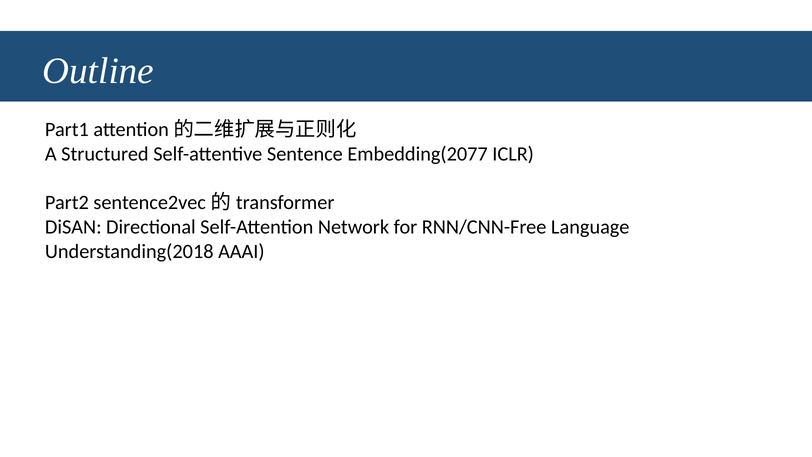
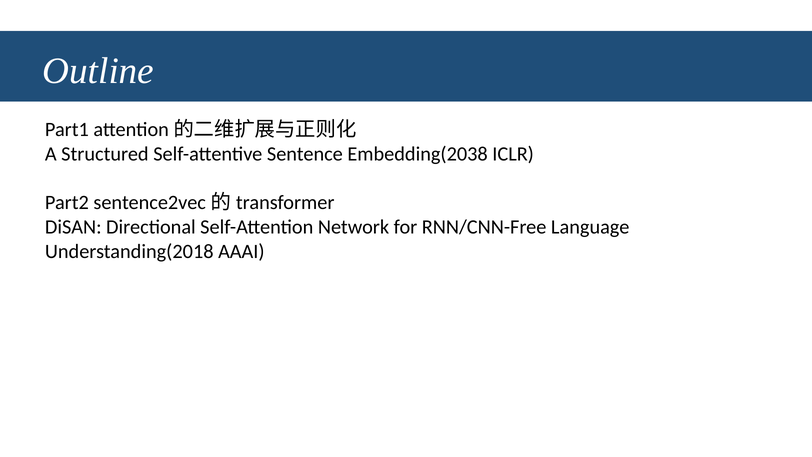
Embedding(2077: Embedding(2077 -> Embedding(2038 (418, 154)
